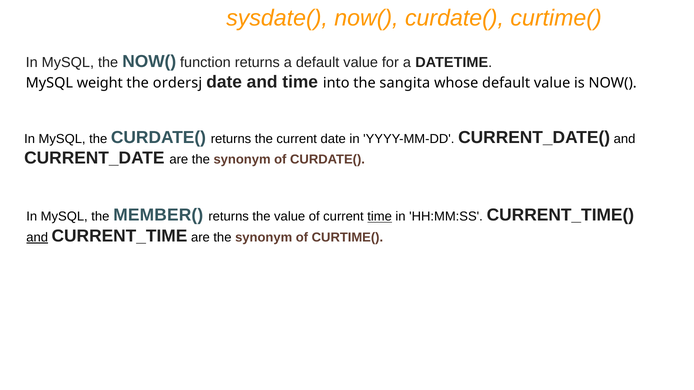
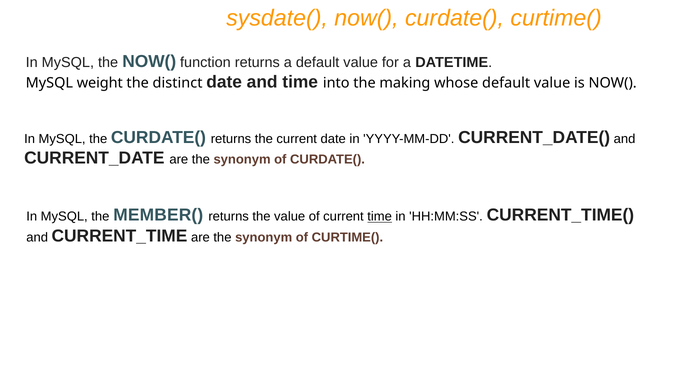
ordersj: ordersj -> distinct (178, 83)
sangita: sangita -> making (405, 83)
and underline: present -> none (37, 238)
